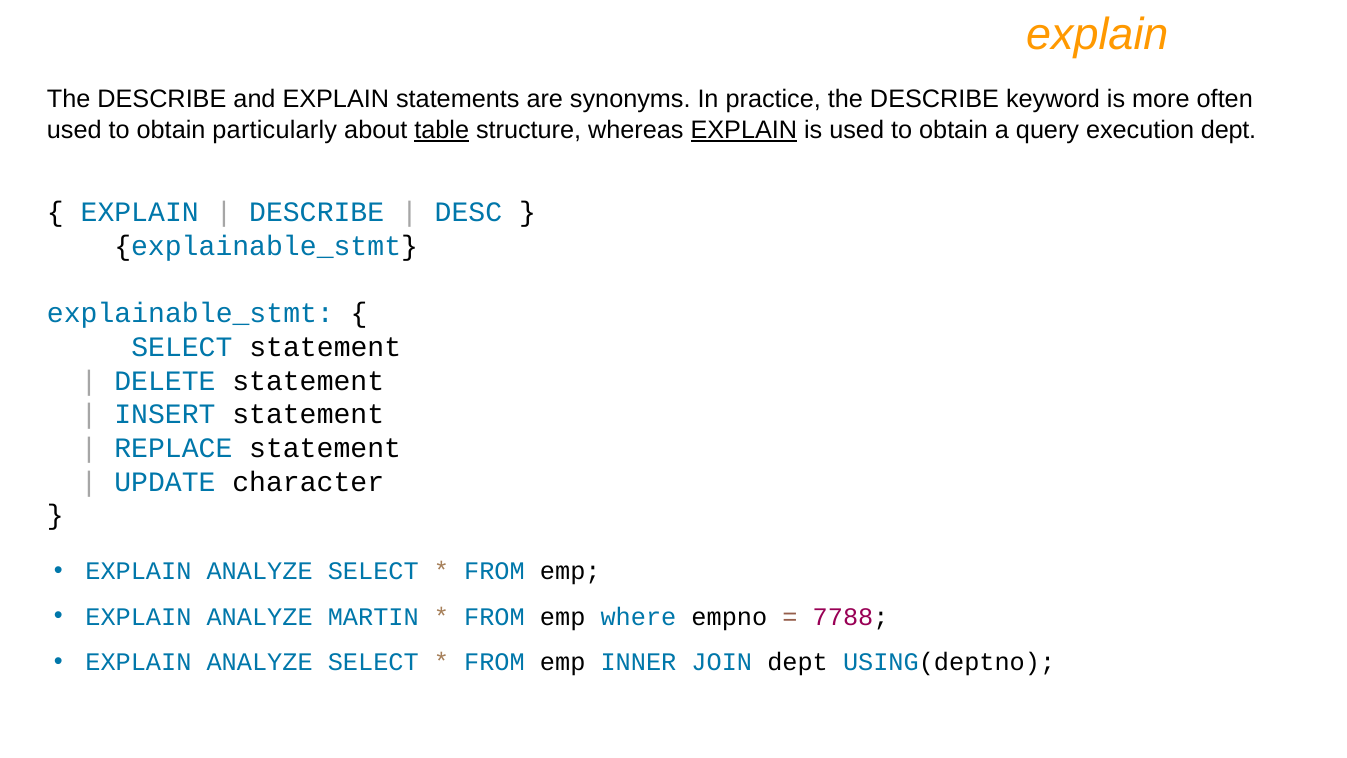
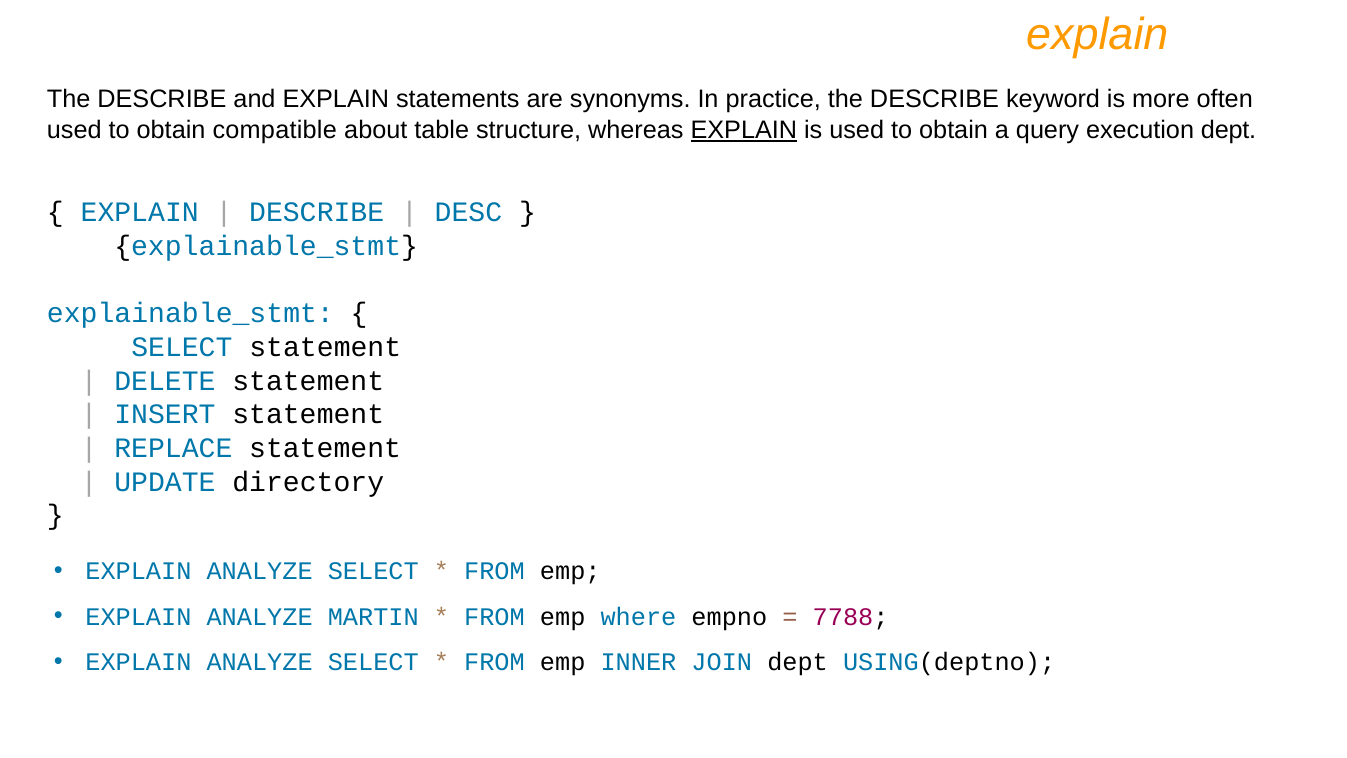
particularly: particularly -> compatible (275, 130)
table underline: present -> none (442, 130)
character: character -> directory (308, 482)
